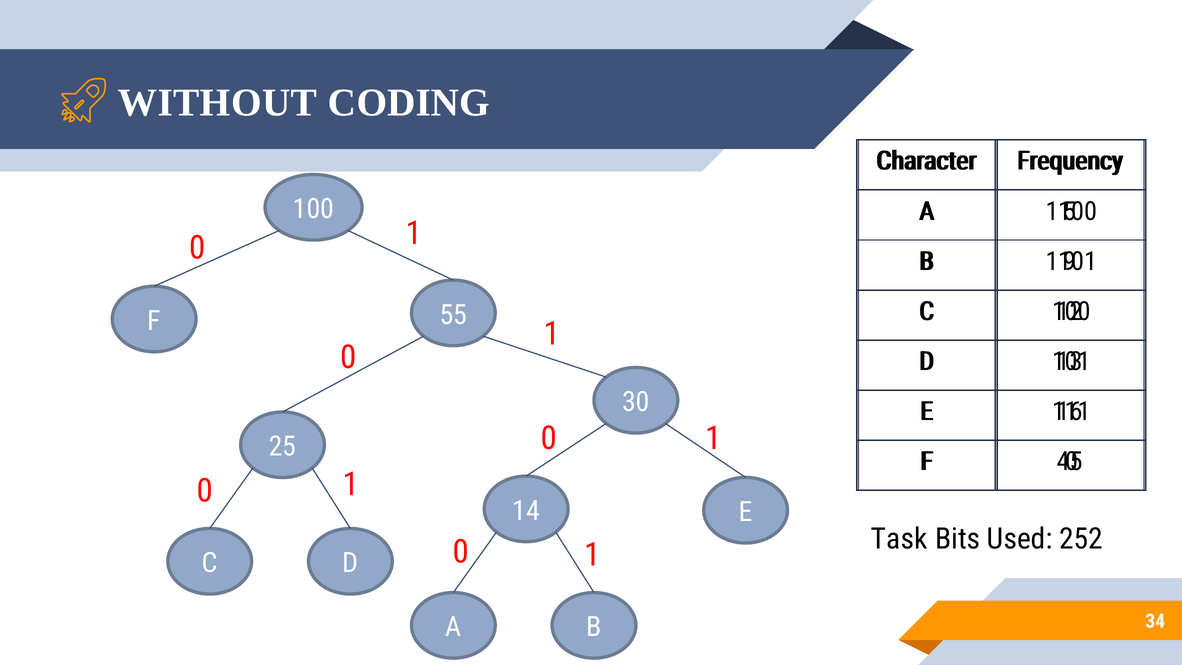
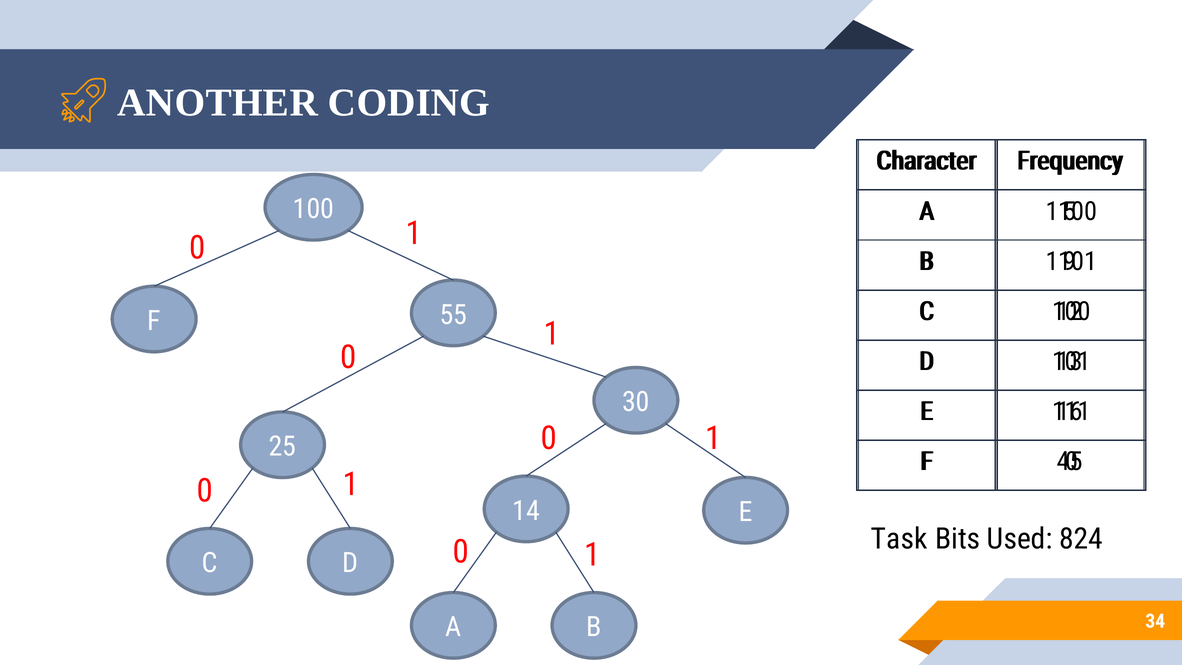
WITHOUT: WITHOUT -> ANOTHER (218, 103)
252: 252 -> 824 (1081, 539)
